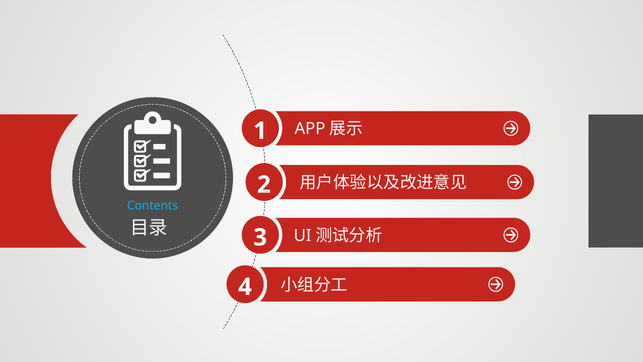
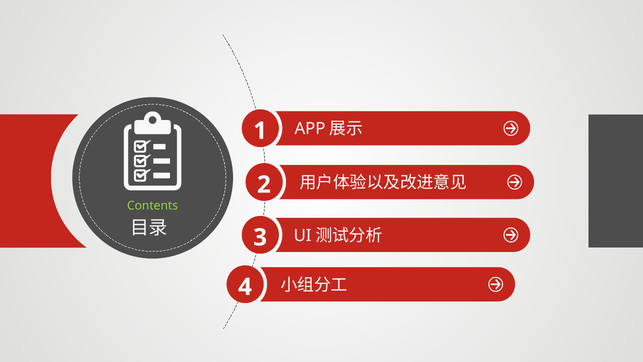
Contents colour: light blue -> light green (153, 206)
